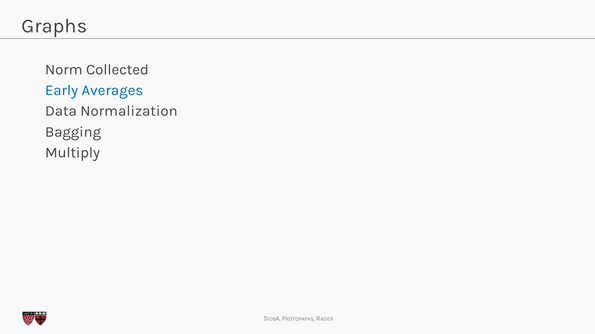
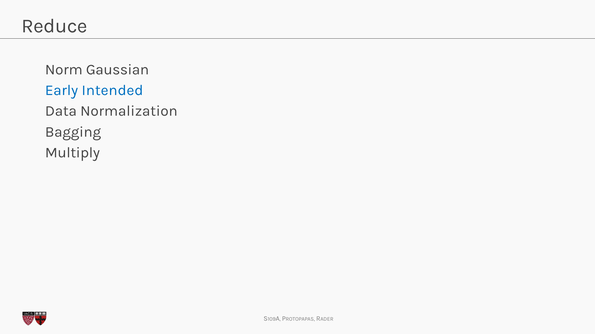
Graphs: Graphs -> Reduce (54, 26)
Collected: Collected -> Gaussian (118, 70)
Averages: Averages -> Intended (112, 90)
